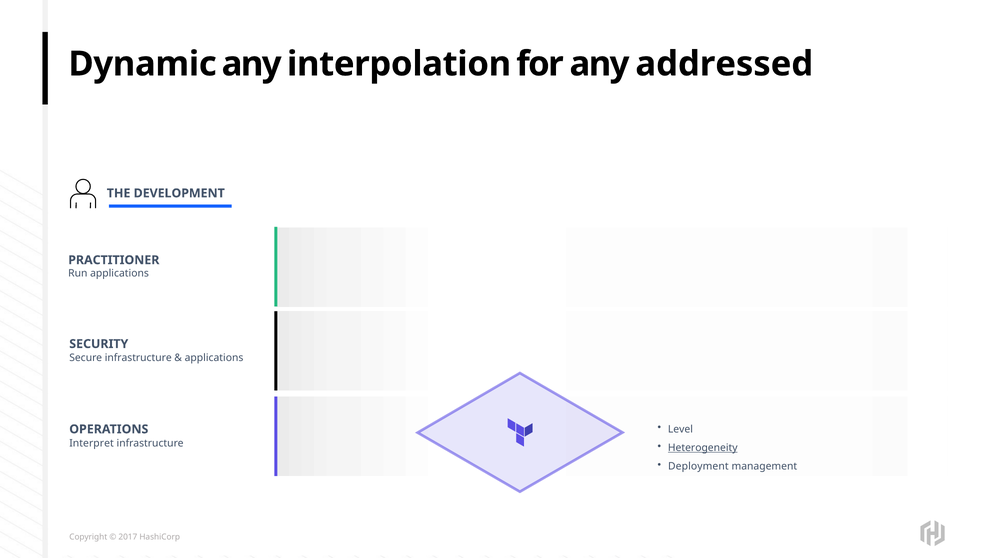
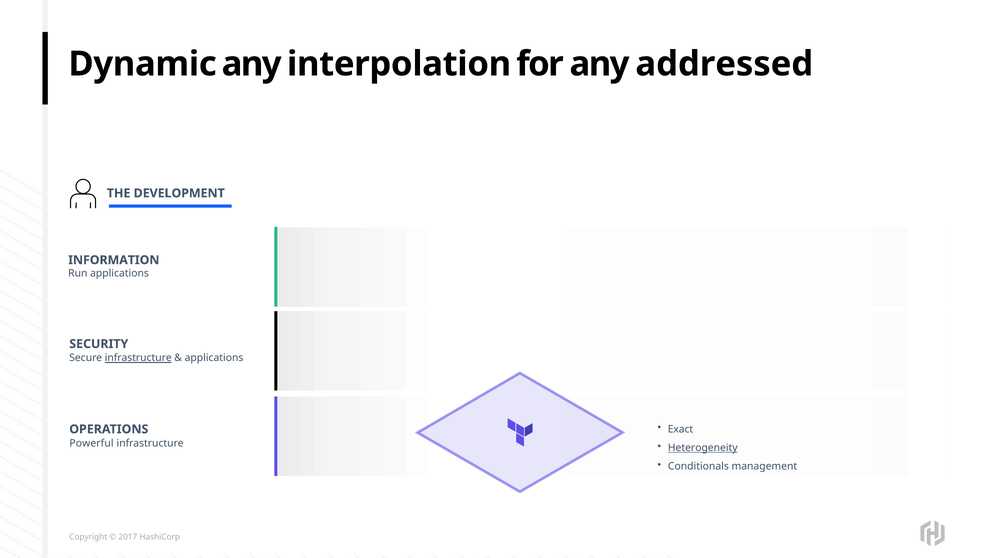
PRACTITIONER: PRACTITIONER -> INFORMATION (114, 260)
infrastructure underline: none -> present (138, 358)
Level: Level -> Exact (680, 430)
Interpret: Interpret -> Powerful (92, 444)
Deployment: Deployment -> Conditionals (698, 467)
